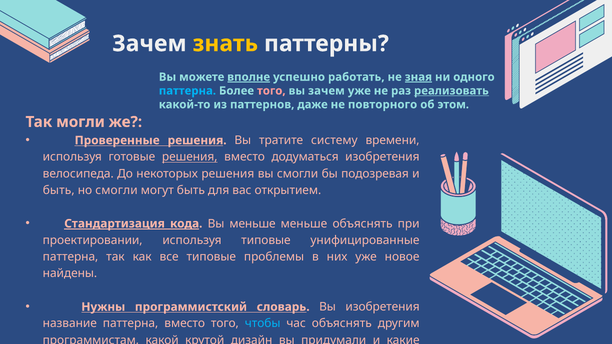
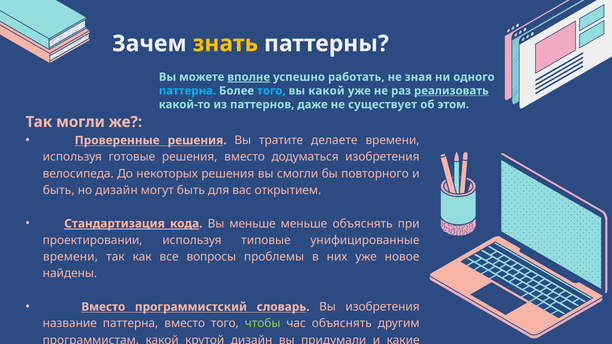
зная underline: present -> none (418, 77)
того colour: pink -> light blue (271, 91)
вы зачем: зачем -> какой (326, 91)
повторного: повторного -> существует (383, 105)
систему: систему -> делаете (334, 140)
решения underline: present -> none (190, 157)
подозревая: подозревая -> повторного (375, 174)
но смогли: смогли -> дизайн (116, 190)
паттерна: паттерна -> времени (70, 257)
все типовые: типовые -> вопросы (211, 257)
Нужны: Нужны -> Вместо (103, 307)
чтобы colour: light blue -> light green (263, 324)
